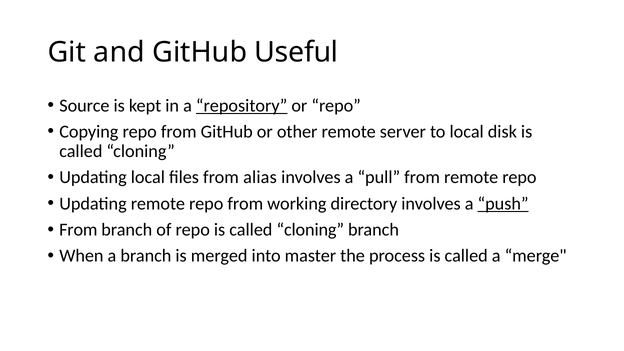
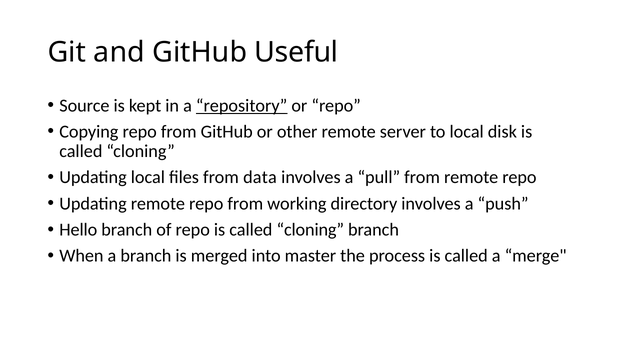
alias: alias -> data (260, 177)
push underline: present -> none (503, 204)
From: From -> Hello (78, 230)
